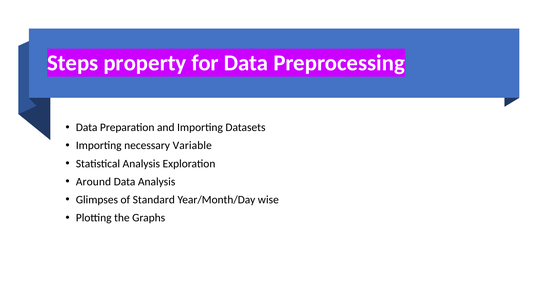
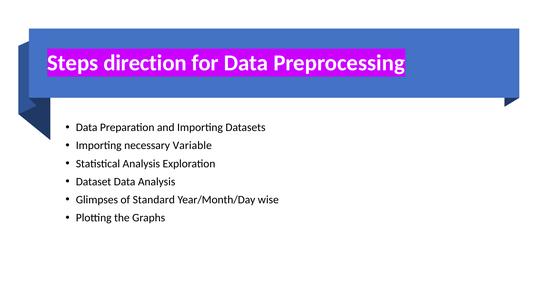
property: property -> direction (145, 63)
Around: Around -> Dataset (94, 182)
